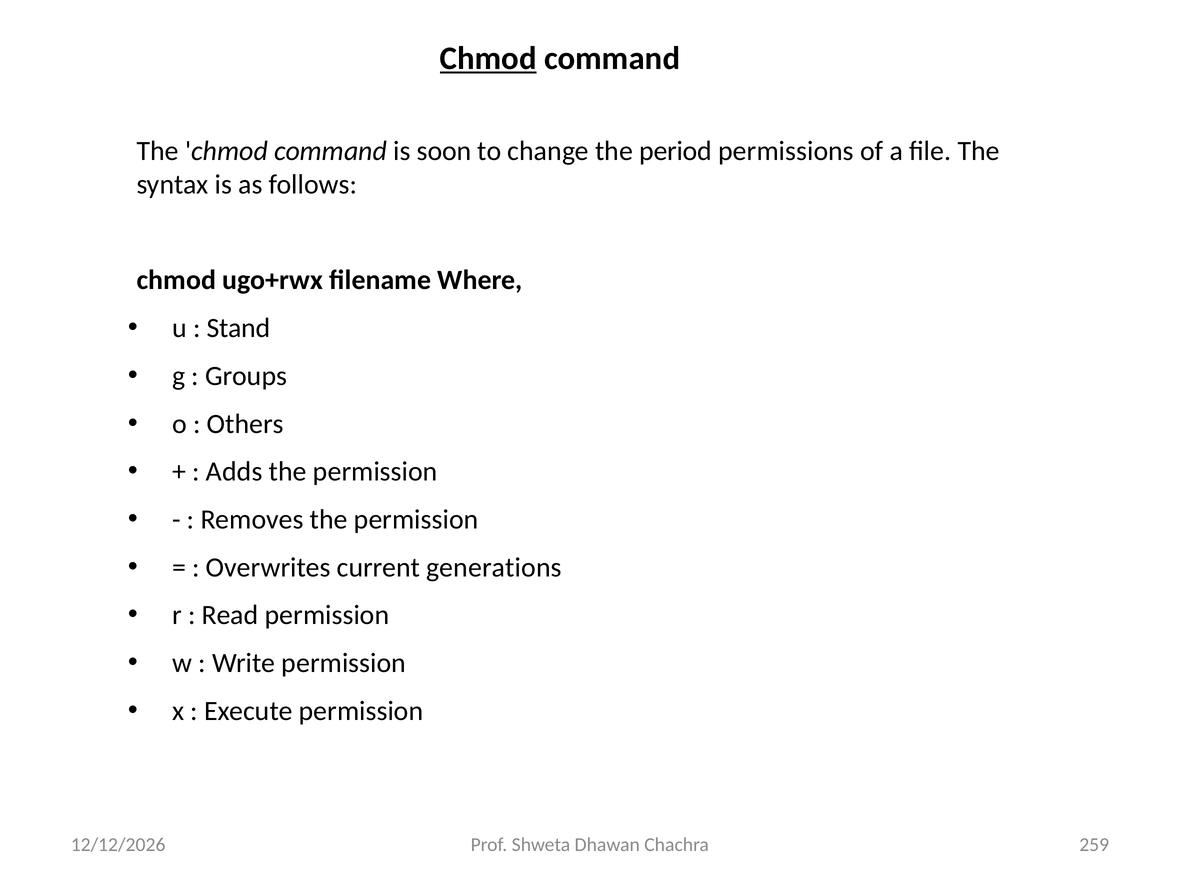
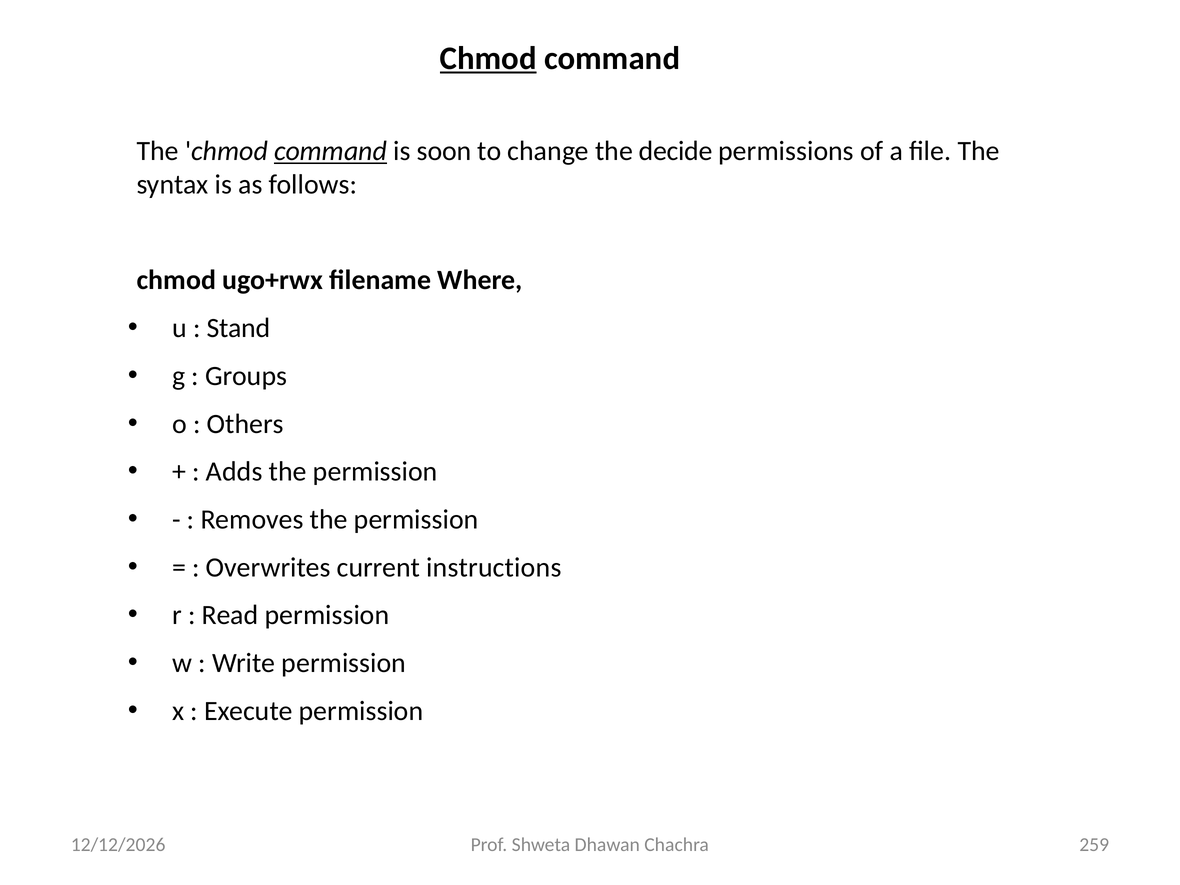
command underline: none -> present (331, 151)
period: period -> decide (676, 151)
generations: generations -> instructions (494, 567)
